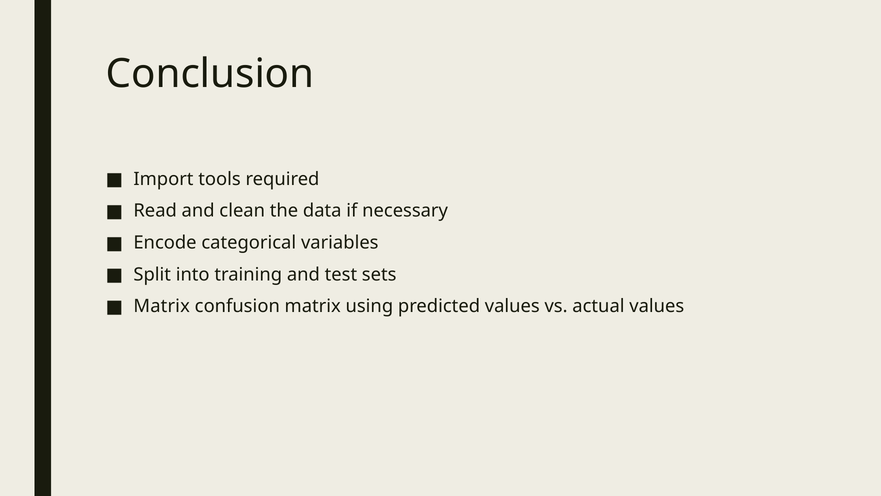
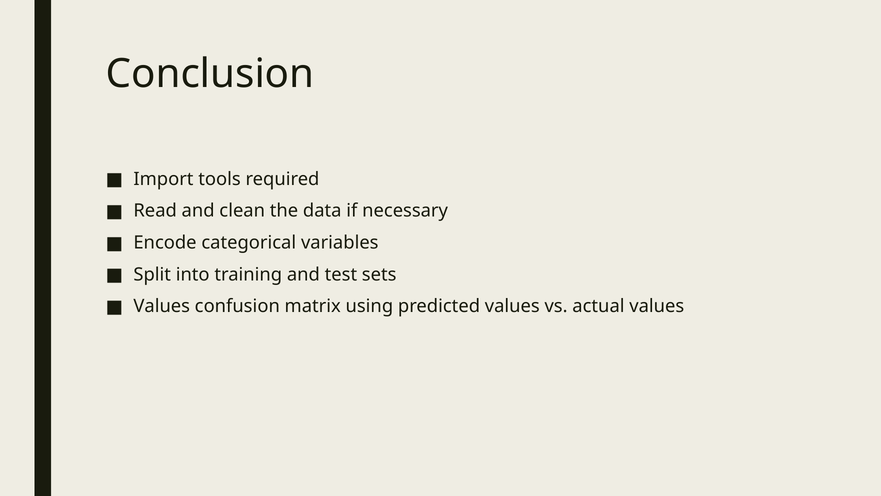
Matrix: Matrix -> Values (162, 306)
